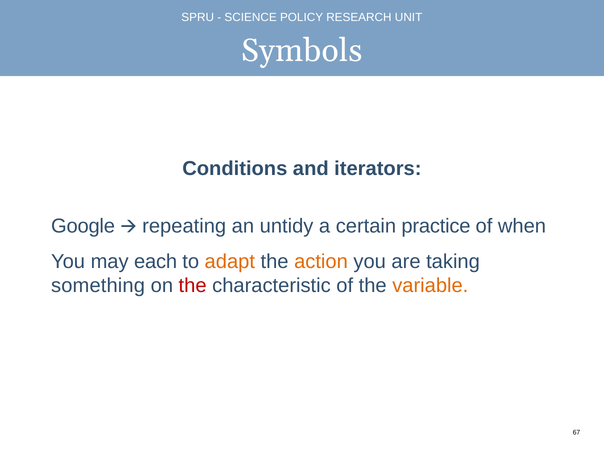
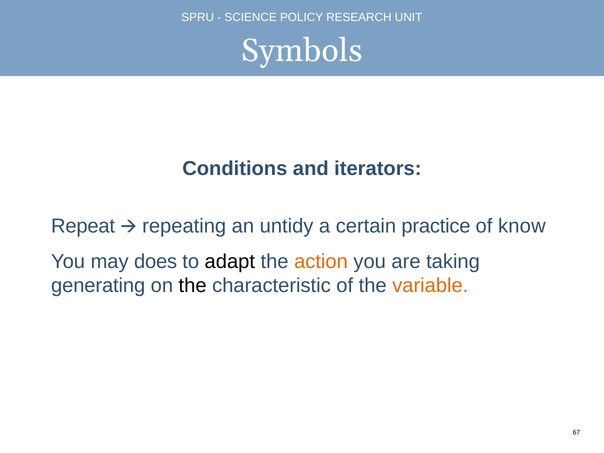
Google: Google -> Repeat (83, 226)
when: when -> know (522, 226)
each: each -> does (156, 261)
adapt colour: orange -> black (230, 261)
something: something -> generating (98, 286)
the colour: red -> black (193, 286)
